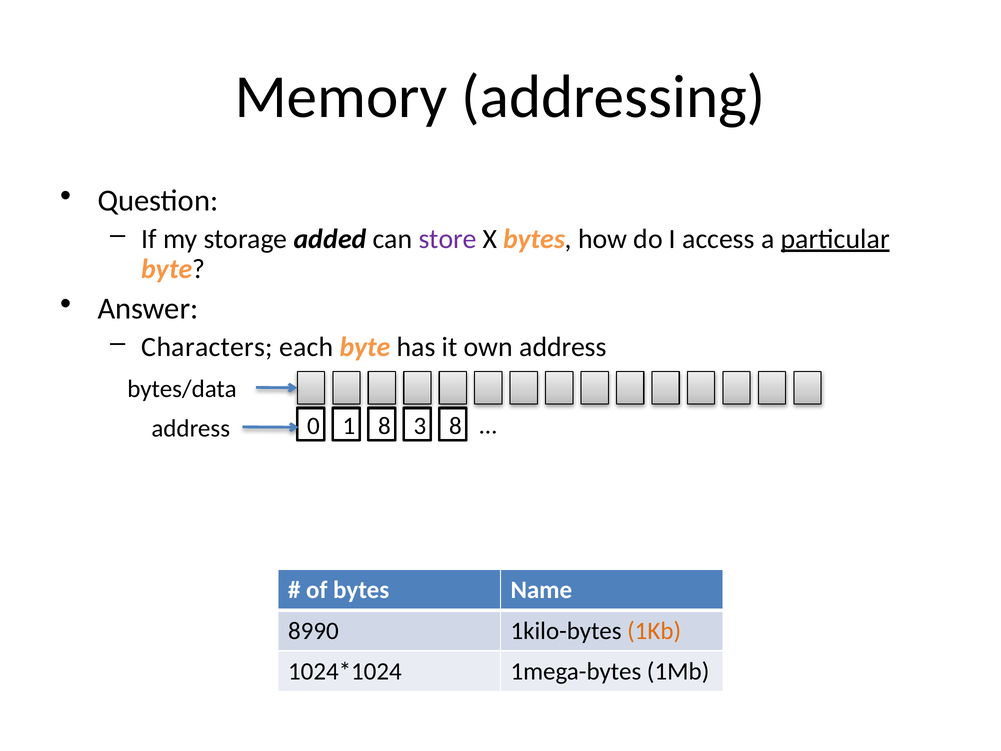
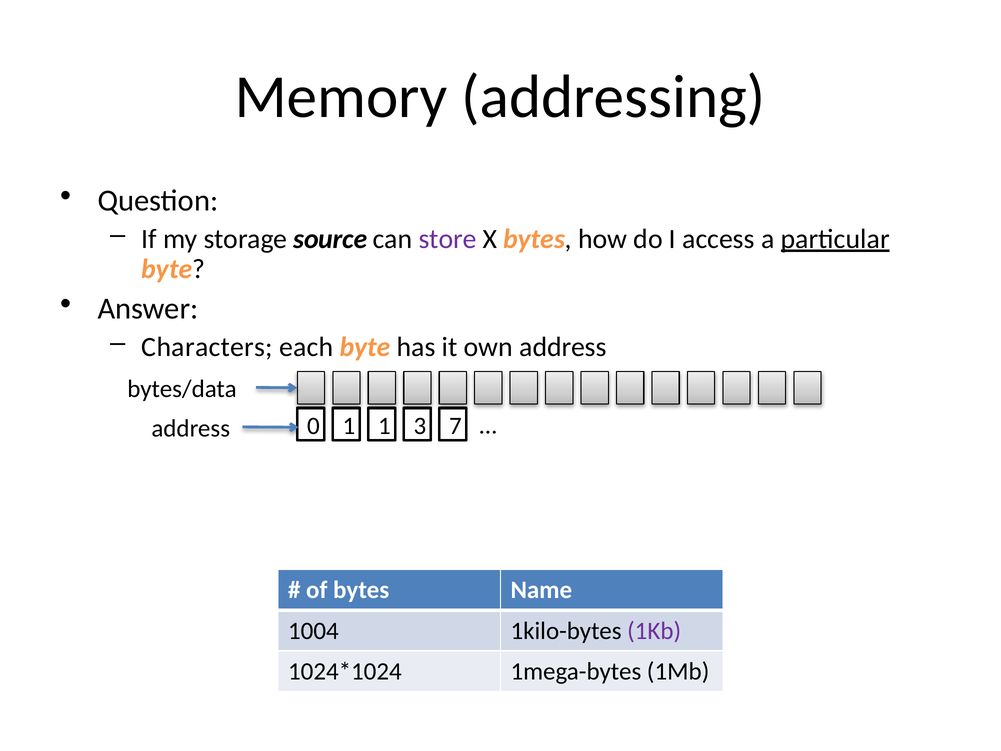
added: added -> source (330, 239)
1 8: 8 -> 1 (384, 426)
3 8: 8 -> 7 (455, 426)
8990: 8990 -> 1004 (313, 631)
1Kb colour: orange -> purple (654, 631)
